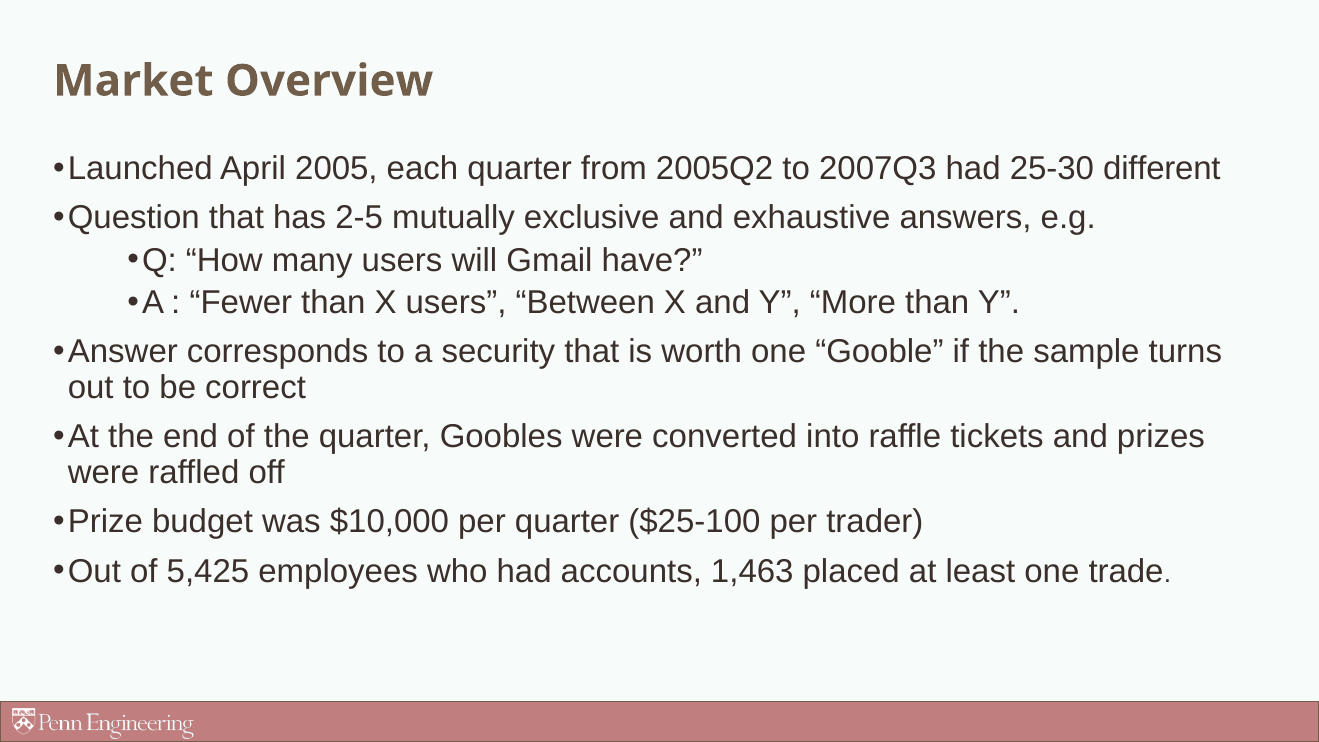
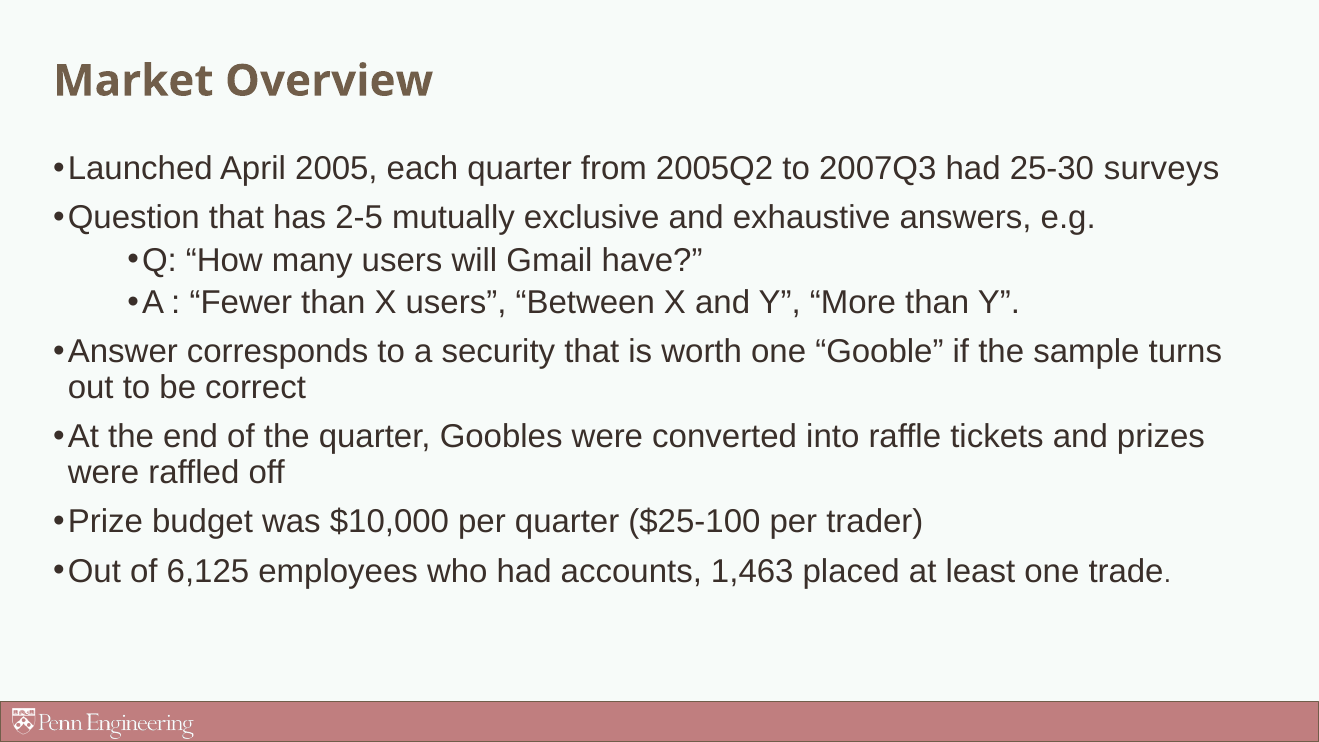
different: different -> surveys (1162, 168)
5,425: 5,425 -> 6,125 (208, 571)
